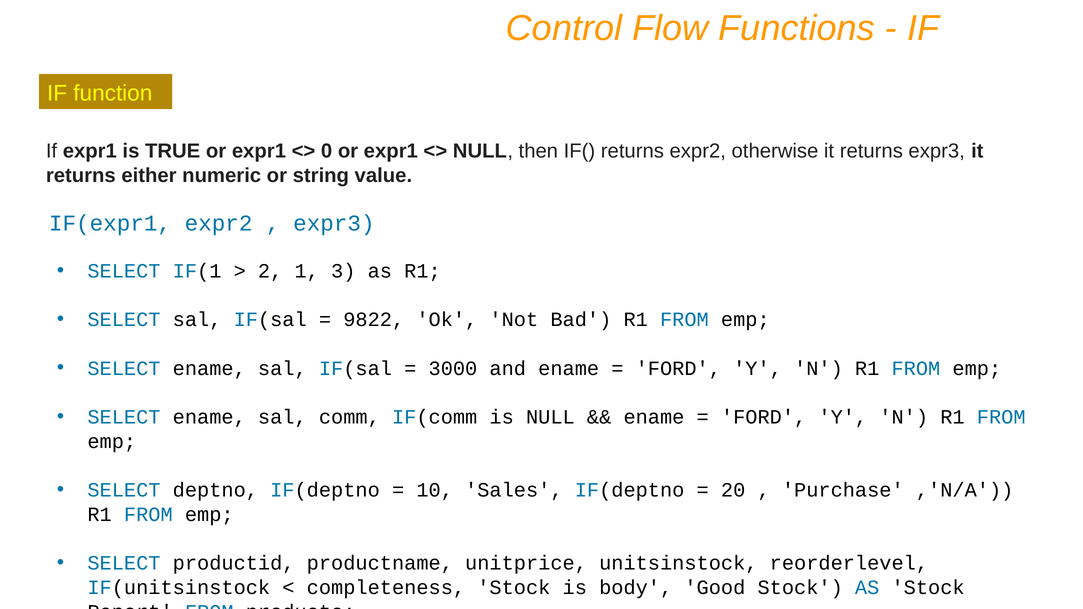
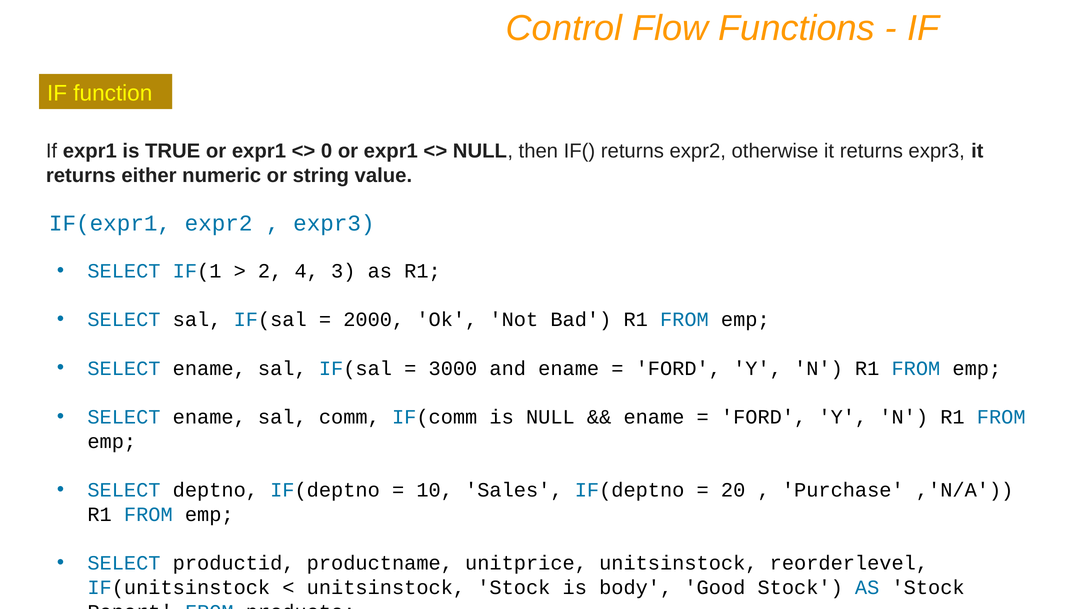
1: 1 -> 4 (307, 271)
9822: 9822 -> 2000 (374, 320)
completeness: completeness -> unitsinstock (386, 588)
